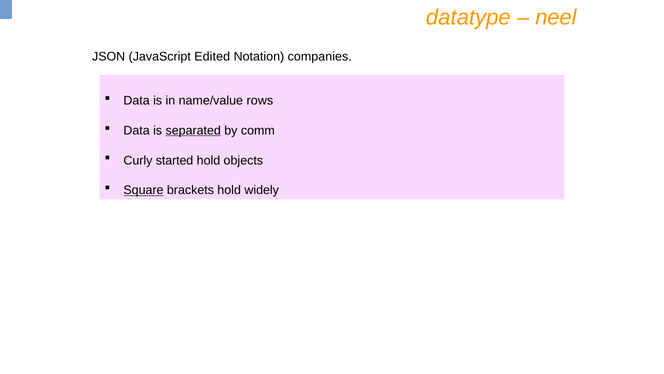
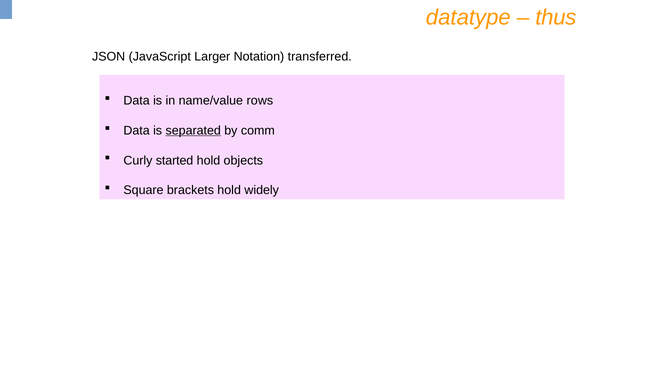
neel: neel -> thus (556, 17)
Edited: Edited -> Larger (212, 56)
companies: companies -> transferred (320, 56)
Square underline: present -> none (143, 190)
